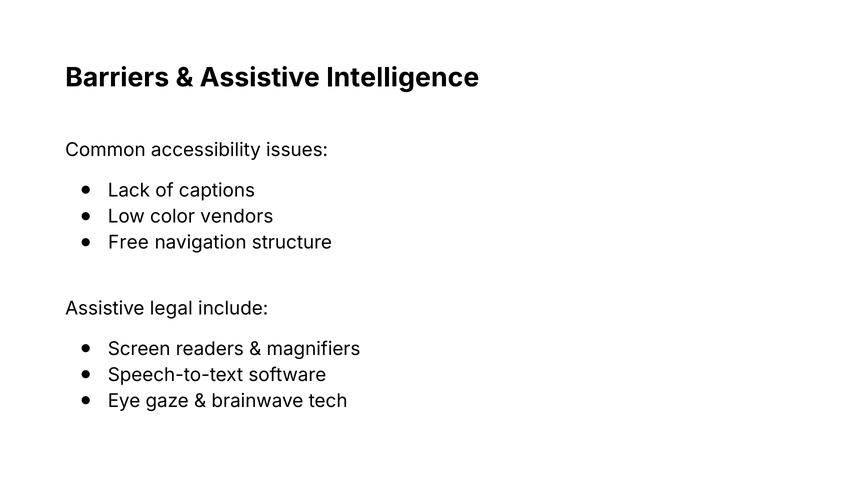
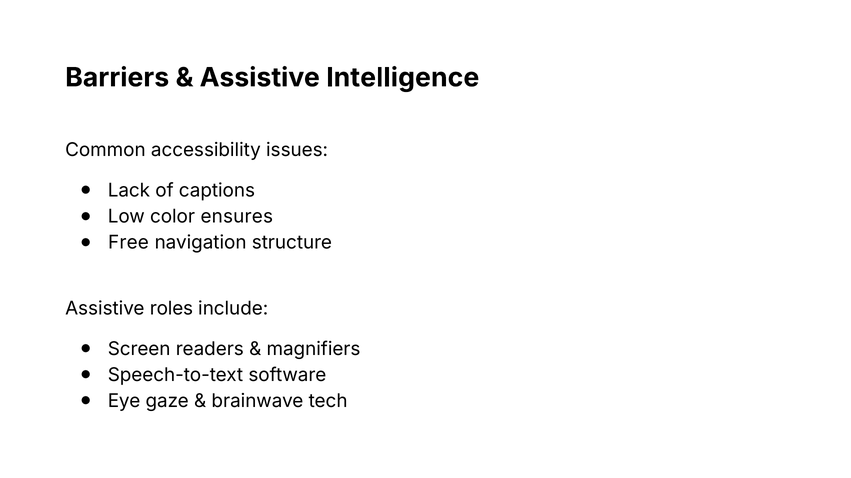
vendors: vendors -> ensures (237, 217)
legal: legal -> roles (171, 309)
